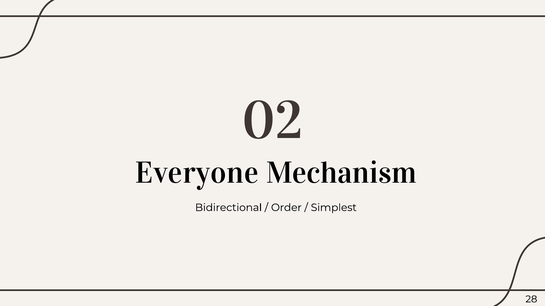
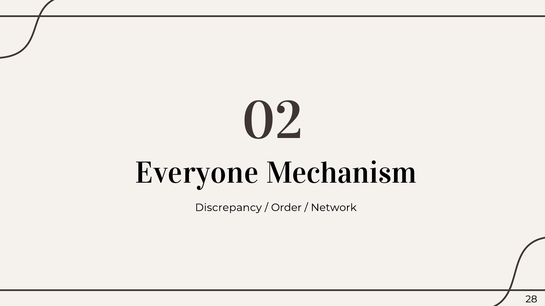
Bidirectional: Bidirectional -> Discrepancy (228, 208)
Simplest: Simplest -> Network (334, 208)
